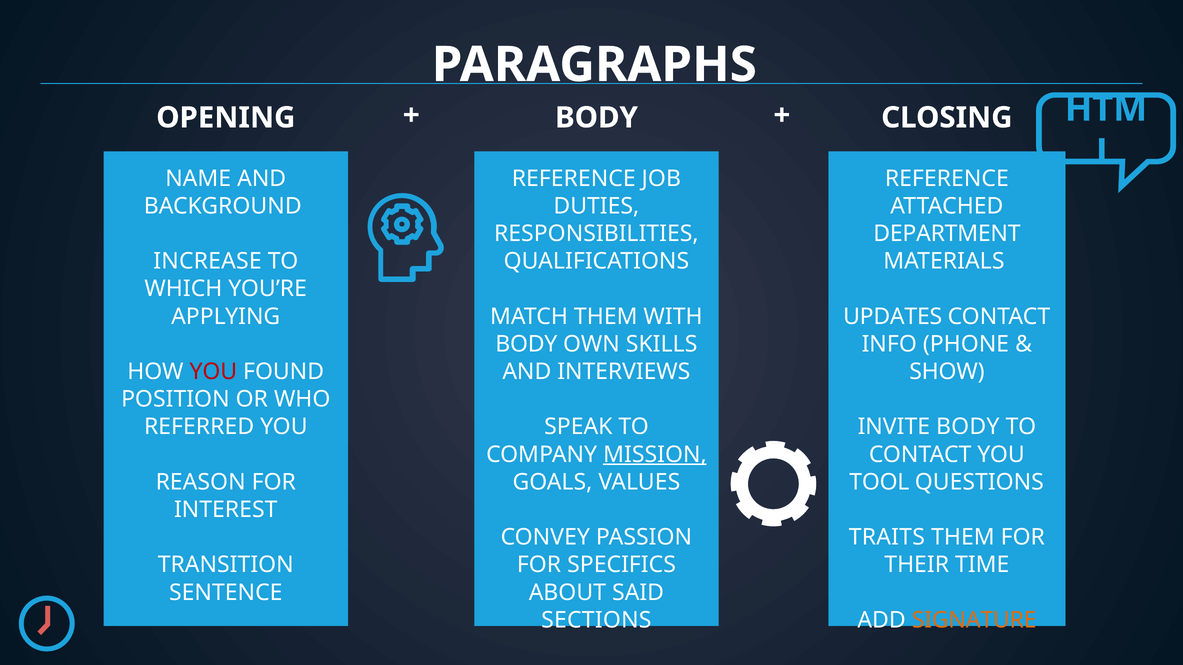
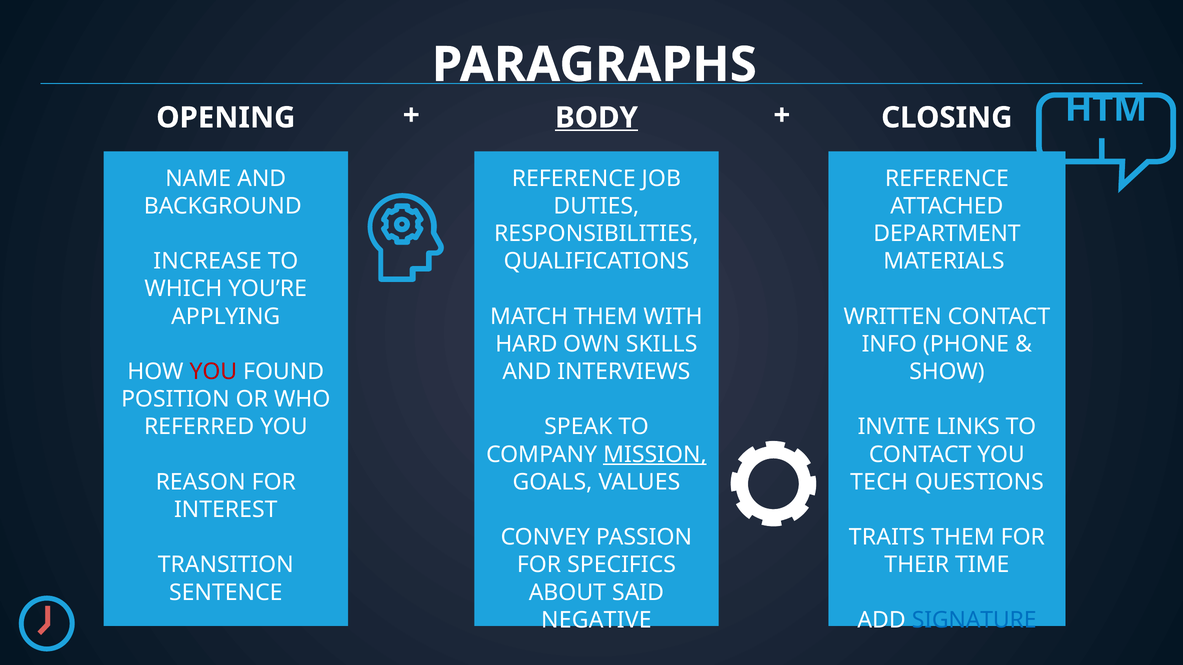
BODY underline: none -> present (597, 118)
UPDATES: UPDATES -> WRITTEN (893, 317)
BODY: BODY -> HARD (526, 344)
INVITE BODY: BODY -> LINKS (968, 427)
TOOL: TOOL -> TECH (879, 482)
SECTIONS: SECTIONS -> NEGATIVE (596, 621)
SIGNATURE colour: orange -> blue (974, 621)
